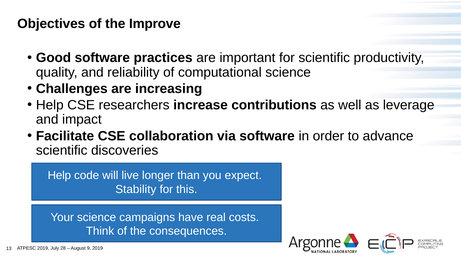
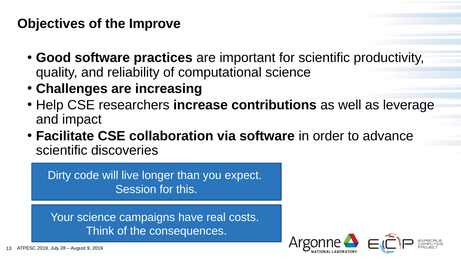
Help: Help -> Dirty (59, 176)
Stability: Stability -> Session (136, 190)
